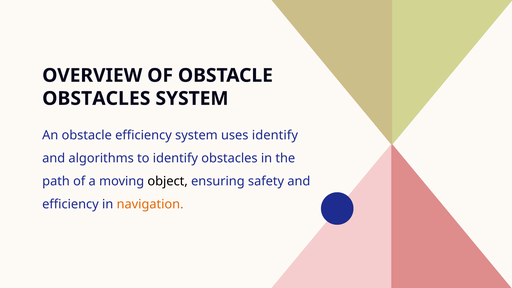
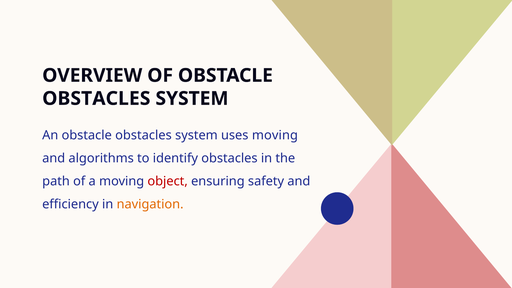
An obstacle efficiency: efficiency -> obstacles (143, 135)
uses identify: identify -> moving (275, 135)
object colour: black -> red (168, 181)
